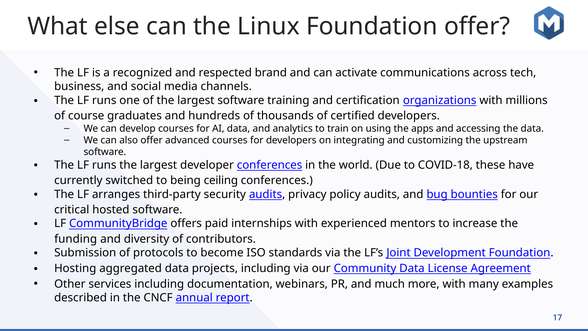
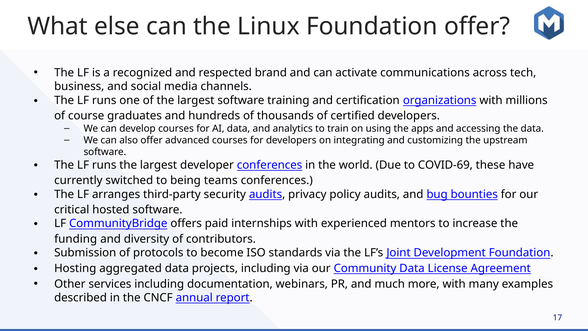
COVID-18: COVID-18 -> COVID-69 (445, 165)
ceiling: ceiling -> teams (221, 180)
